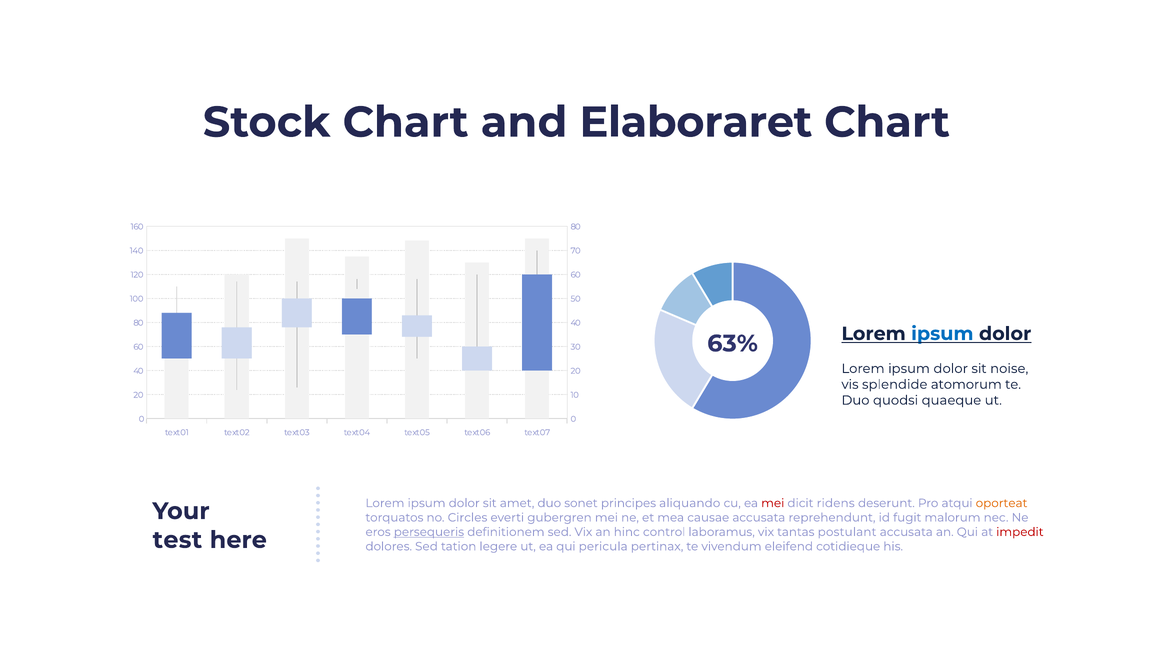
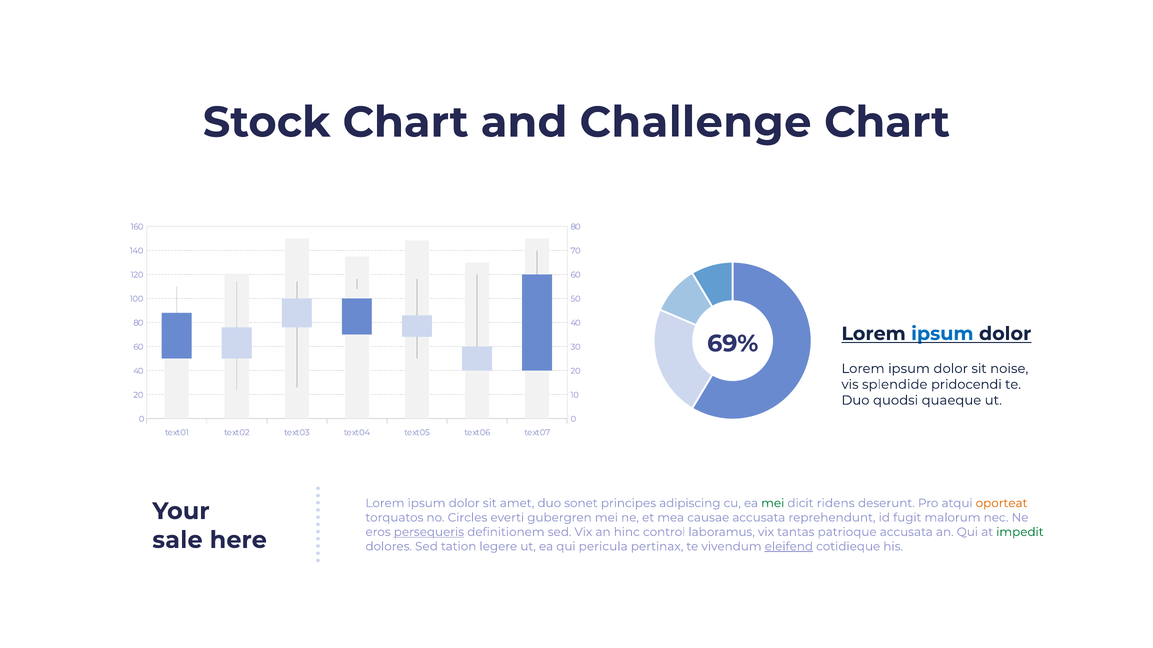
Elaboraret: Elaboraret -> Challenge (696, 123)
63%: 63% -> 69% (733, 344)
atomorum: atomorum -> pridocendi (966, 385)
aliquando: aliquando -> adipiscing (690, 504)
mei colour: red -> green (773, 504)
postulant: postulant -> patrioque (847, 532)
impedit colour: red -> green (1020, 532)
test: test -> sale (177, 540)
eleifend underline: none -> present (789, 547)
